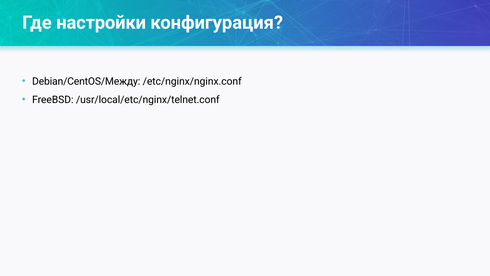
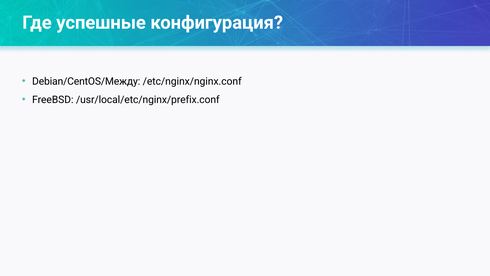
настройки: настройки -> успешные (101, 23)
/usr/local/etc/nginx/telnet.conf: /usr/local/etc/nginx/telnet.conf -> /usr/local/etc/nginx/prefix.conf (148, 100)
